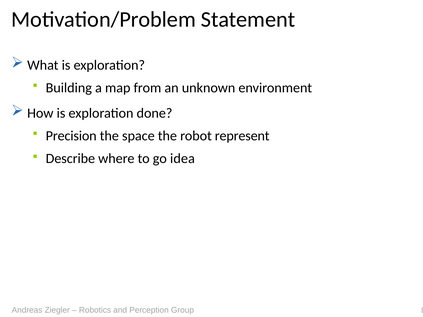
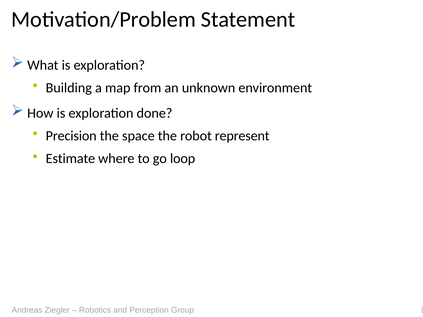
Describe: Describe -> Estimate (70, 159)
idea: idea -> loop (183, 159)
